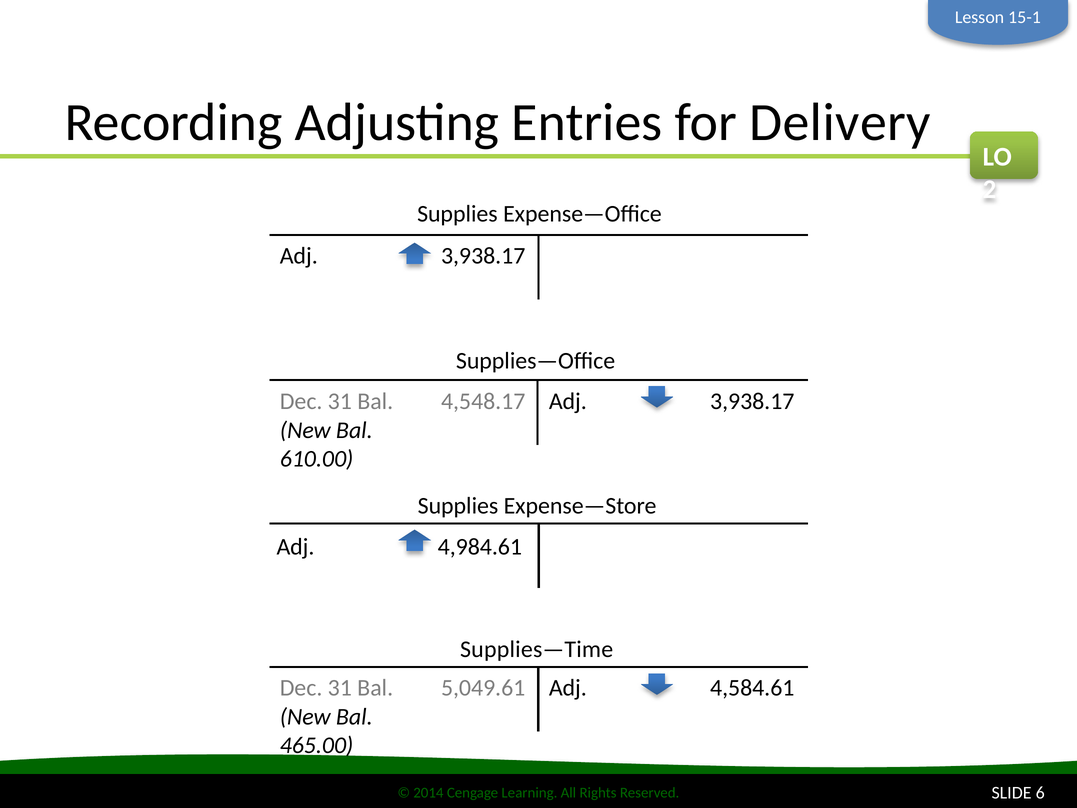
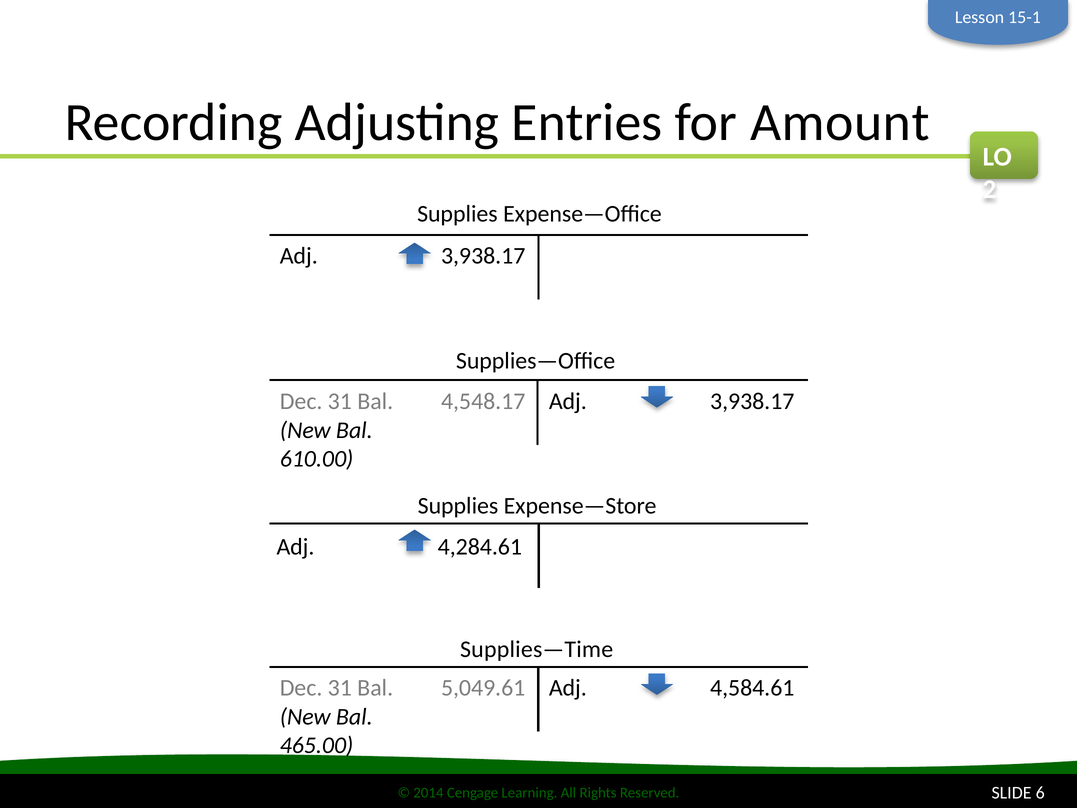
Delivery: Delivery -> Amount (840, 122)
4,984.61: 4,984.61 -> 4,284.61 (480, 547)
